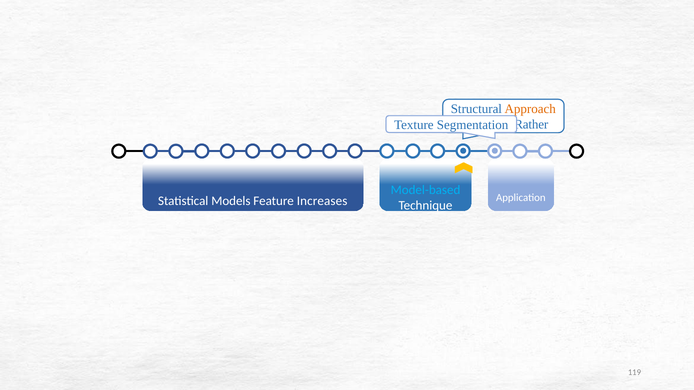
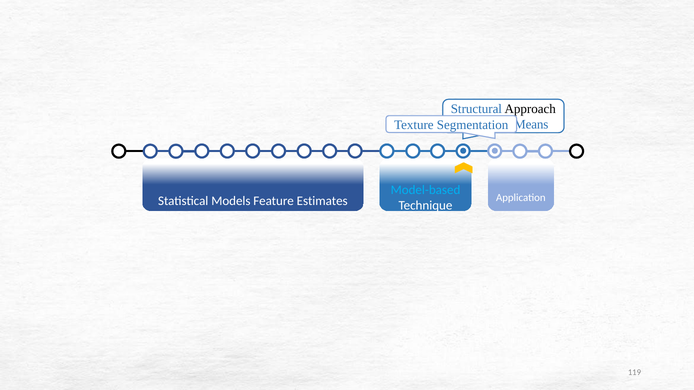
Approach colour: orange -> black (530, 109)
Rather: Rather -> Means (531, 125)
Increases: Increases -> Estimates (322, 201)
